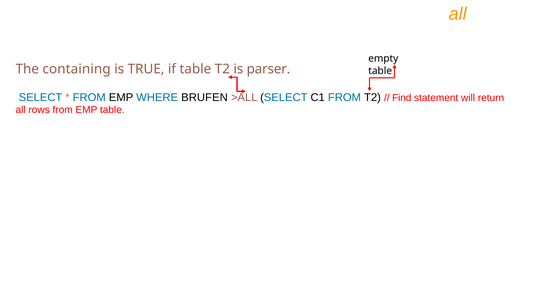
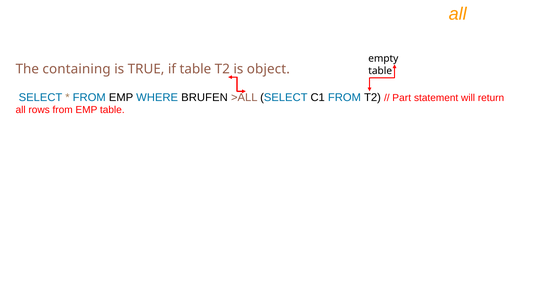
parser: parser -> object (268, 69)
Find: Find -> Part (402, 98)
